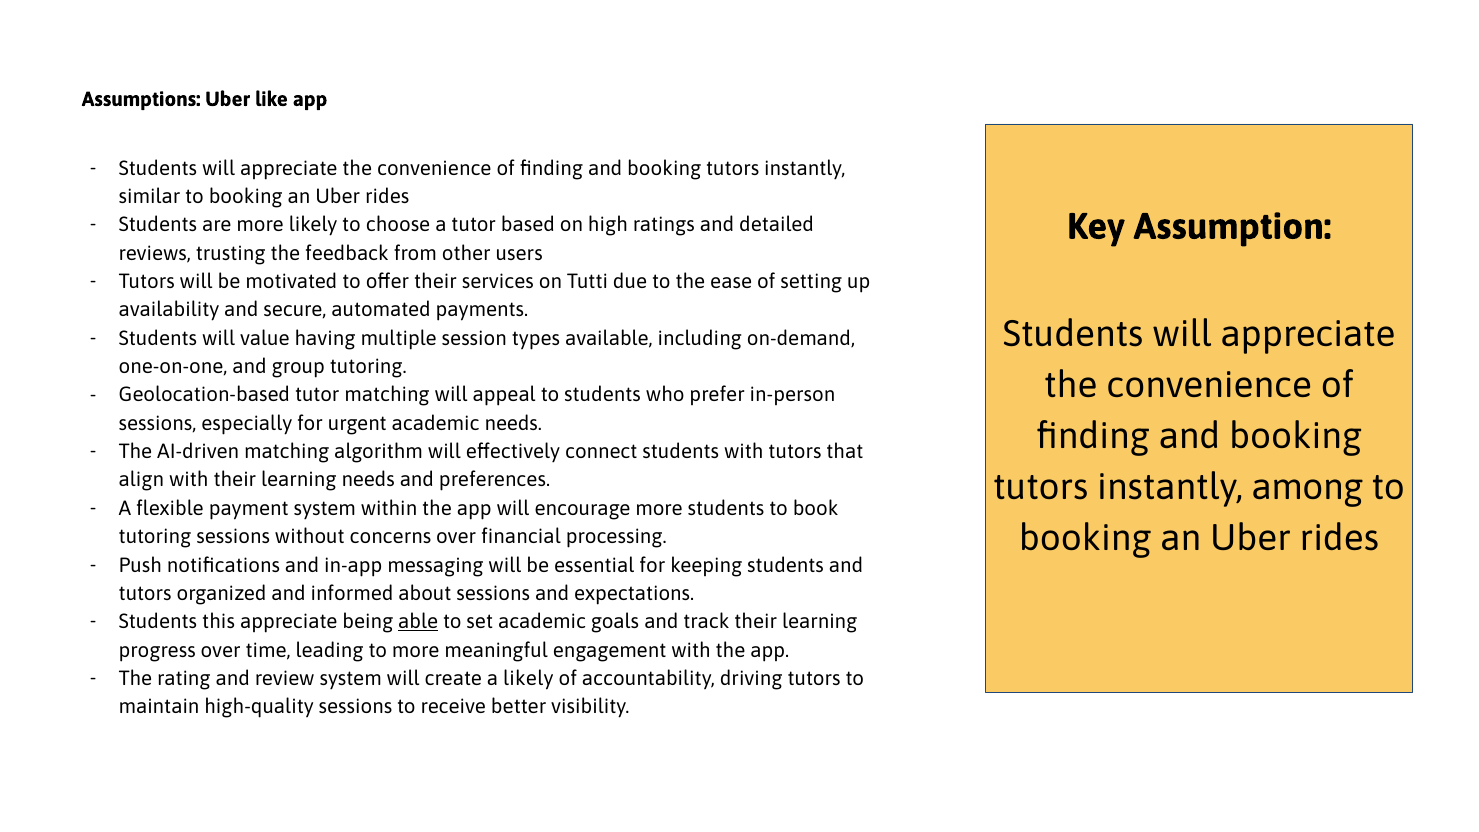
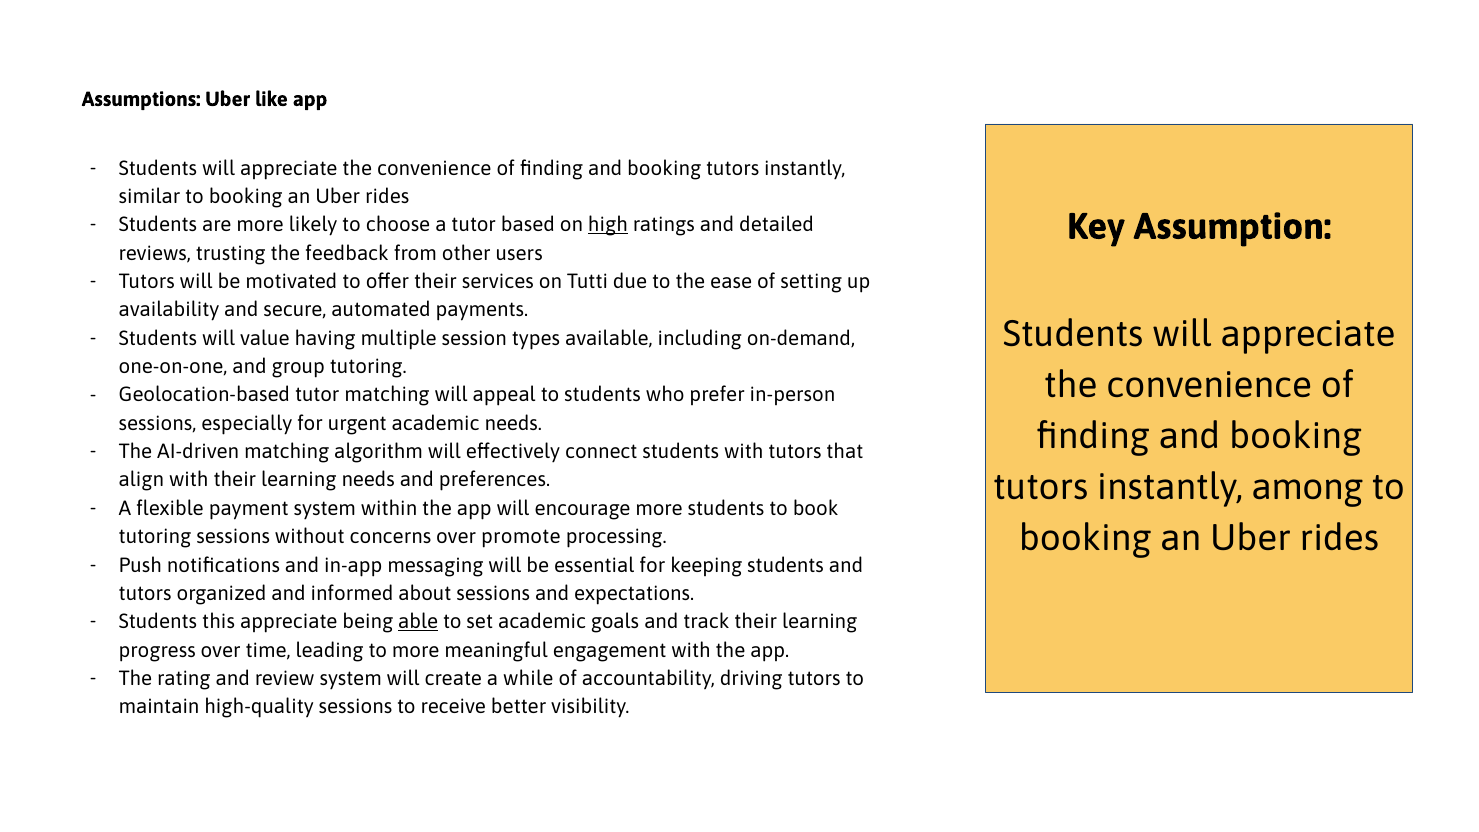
high underline: none -> present (608, 225)
financial: financial -> promote (521, 537)
a likely: likely -> while (528, 679)
